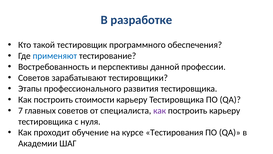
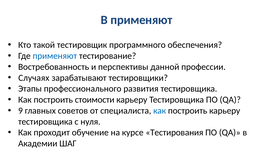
В разработке: разработке -> применяют (141, 20)
Советов: Советов -> Случаях (34, 78)
7: 7 -> 9 (20, 110)
как colour: purple -> blue (160, 110)
